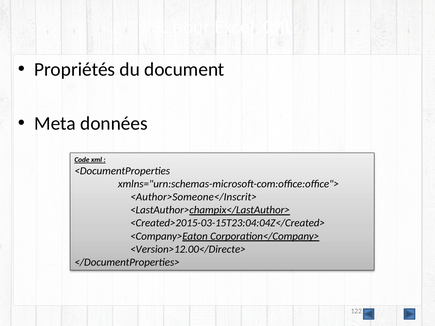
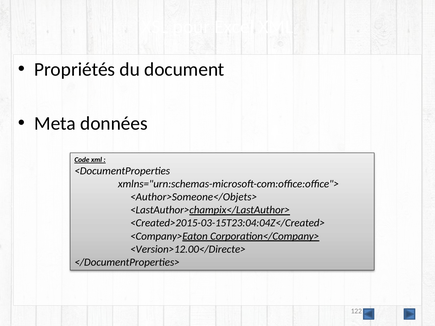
<Author>Someone</Inscrit>: <Author>Someone</Inscrit> -> <Author>Someone</Objets> (194, 197)
